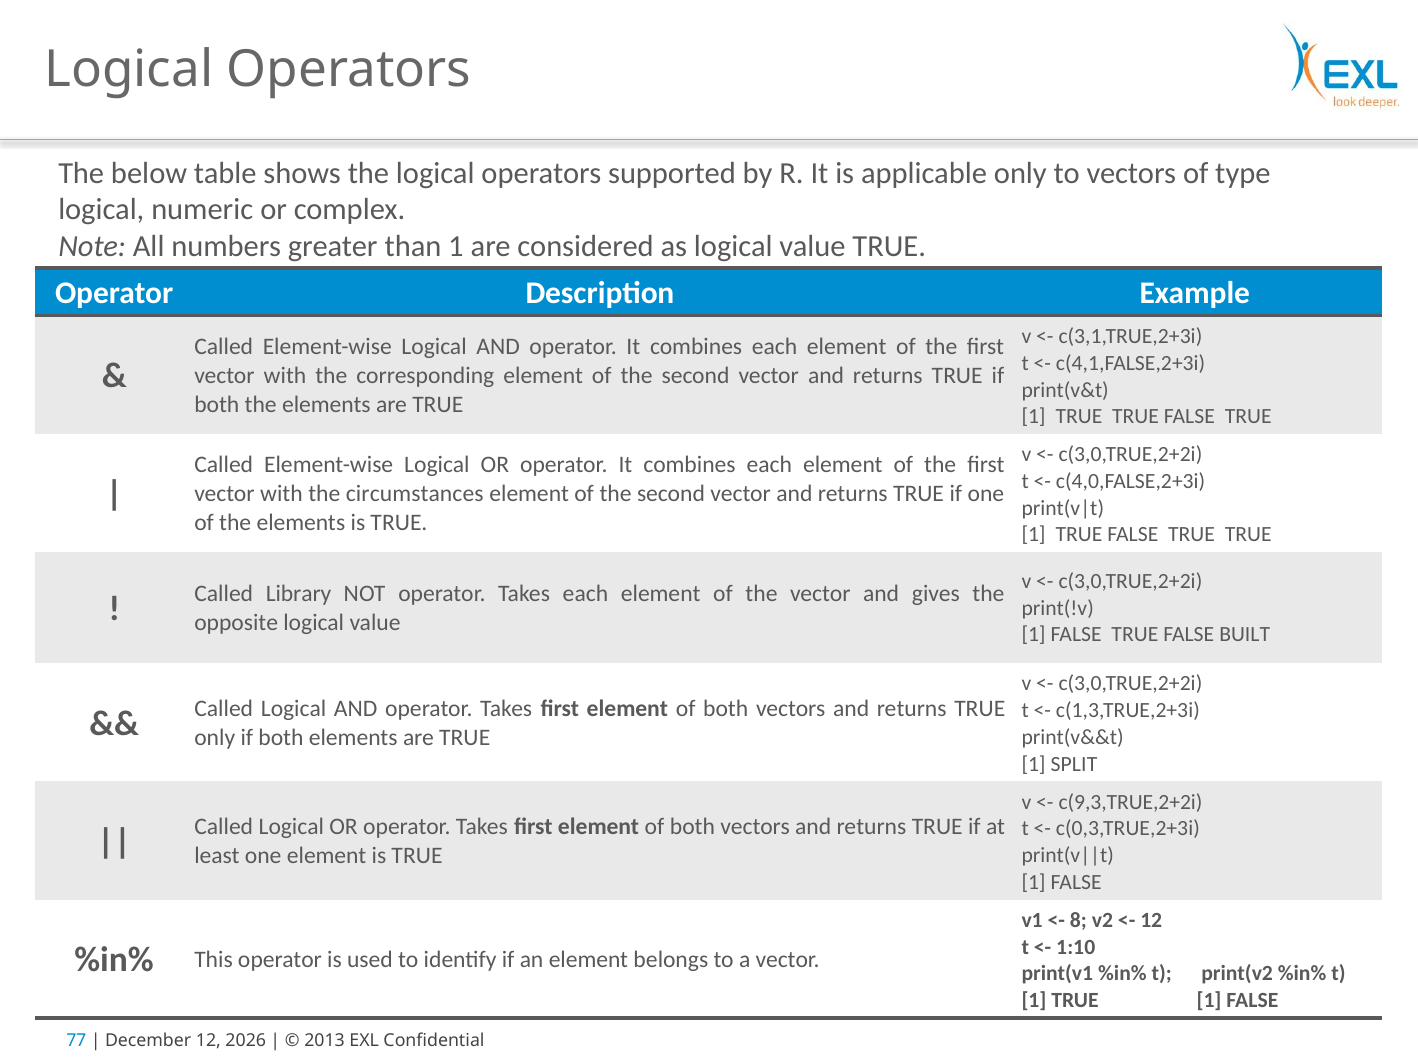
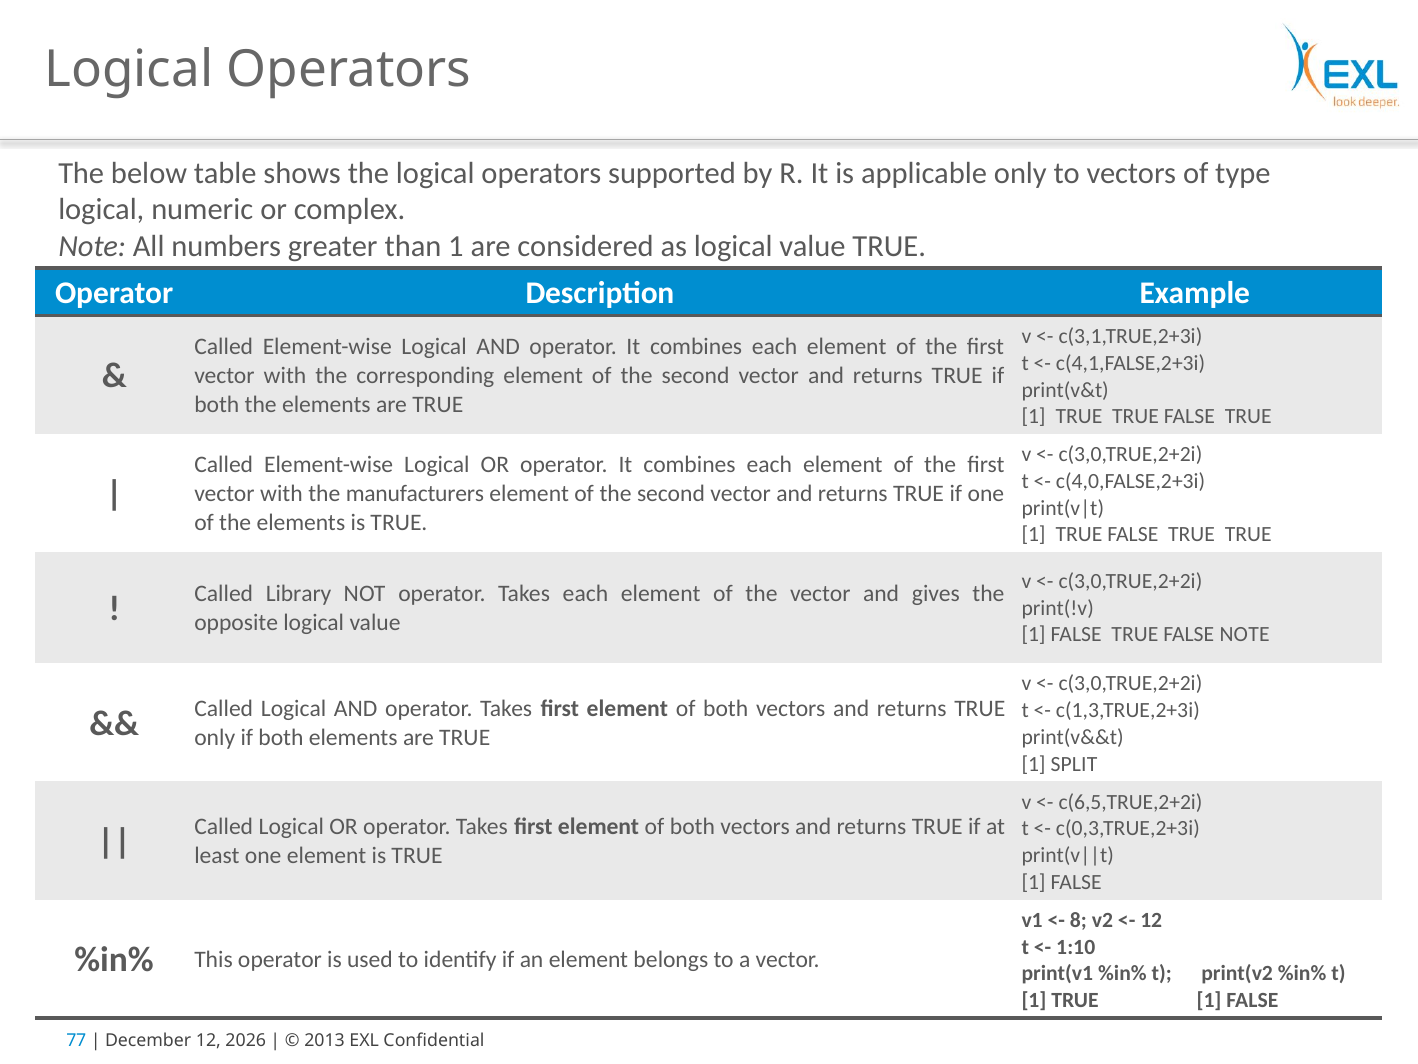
circumstances: circumstances -> manufacturers (415, 494)
FALSE BUILT: BUILT -> NOTE (1245, 634)
c(9,3,TRUE,2+2i: c(9,3,TRUE,2+2i -> c(6,5,TRUE,2+2i (1131, 802)
